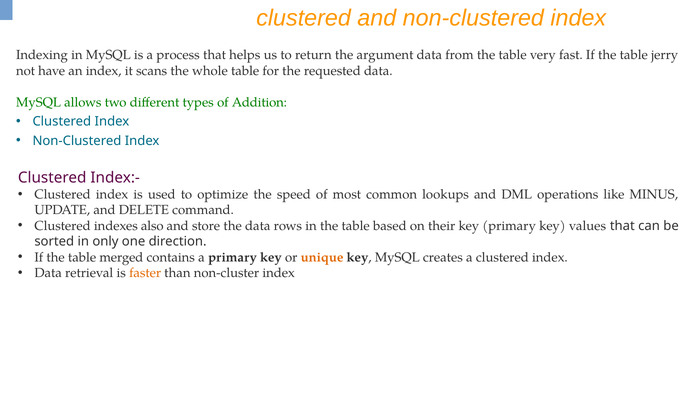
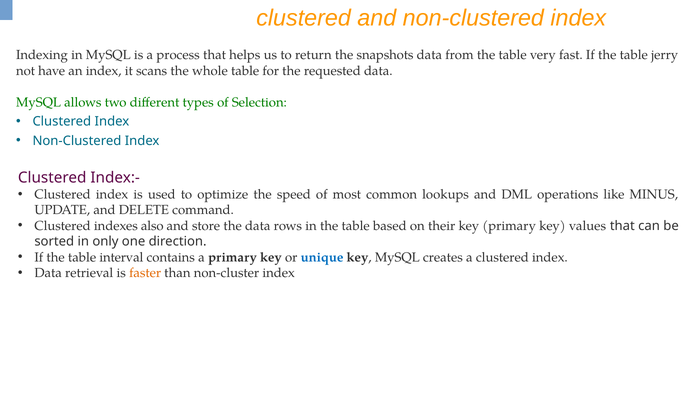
argument: argument -> snapshots (385, 55)
Addition: Addition -> Selection (259, 102)
merged: merged -> interval (121, 257)
unique colour: orange -> blue (322, 257)
